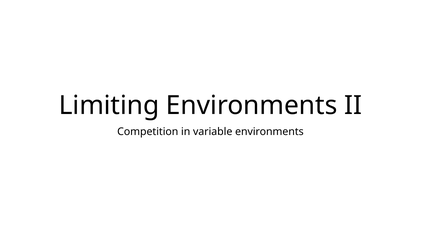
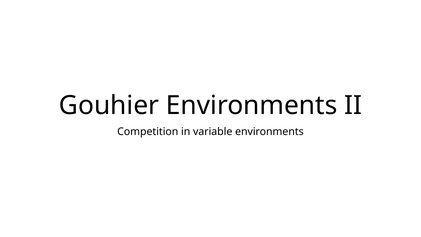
Limiting: Limiting -> Gouhier (109, 105)
